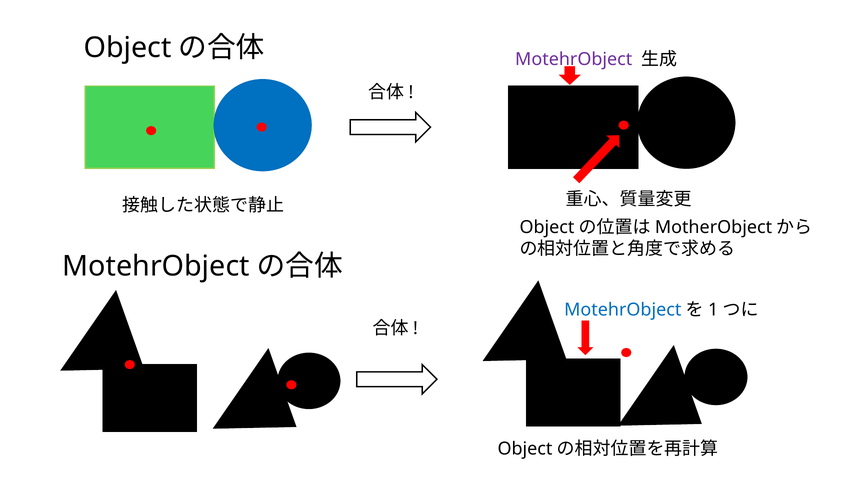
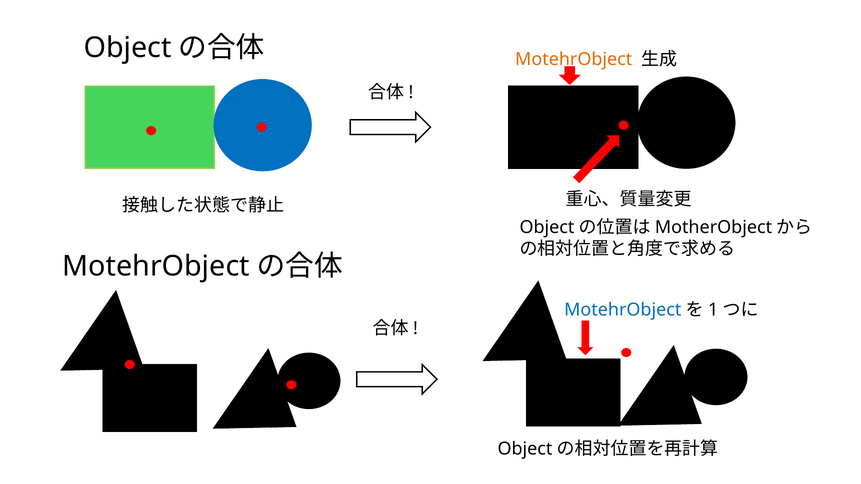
MotehrObject colour: purple -> orange (574, 60)
